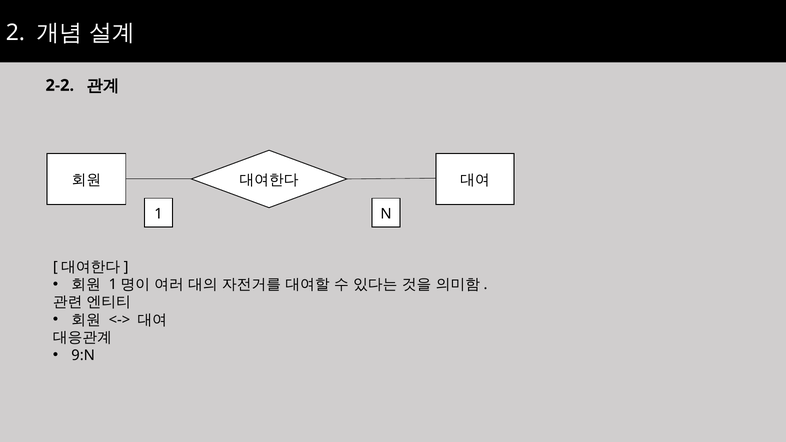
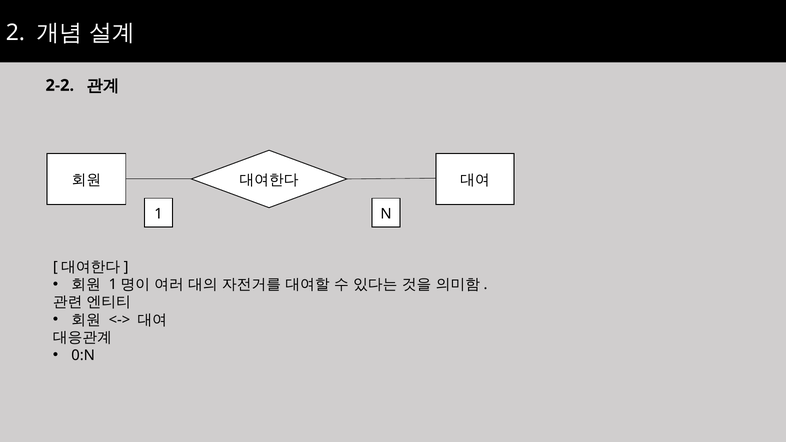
9:N: 9:N -> 0:N (83, 355)
